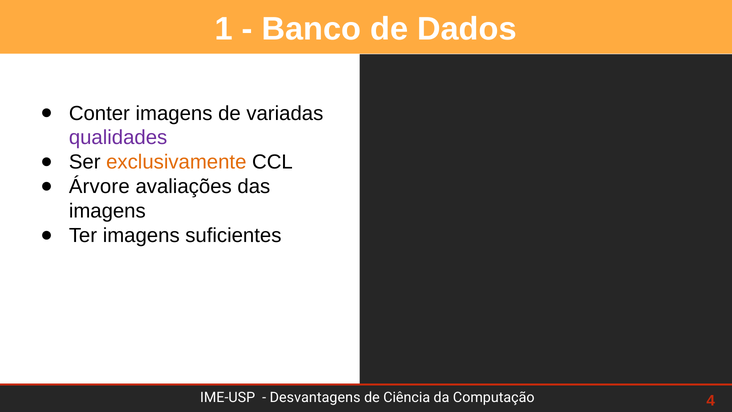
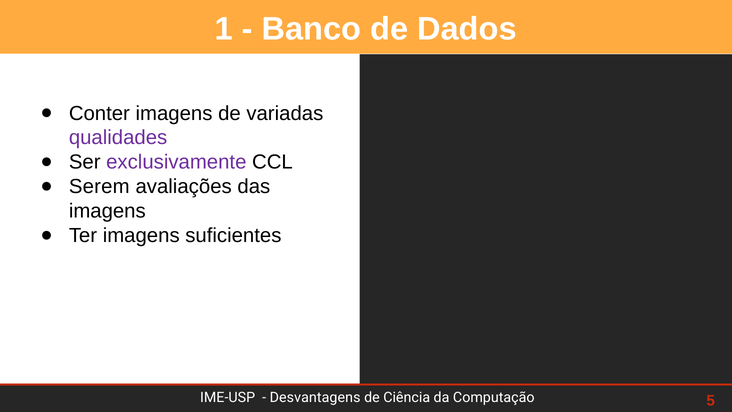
exclusivamente colour: orange -> purple (176, 162)
Árvore: Árvore -> Serem (99, 187)
4: 4 -> 5 (711, 401)
